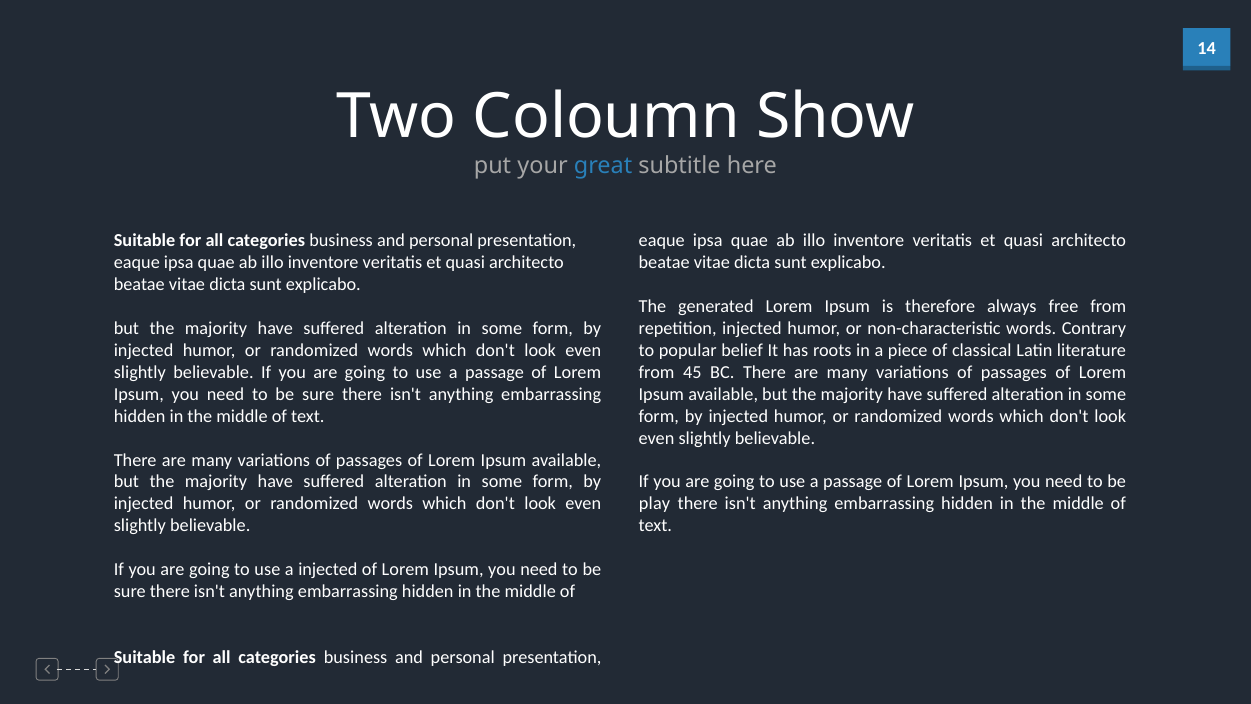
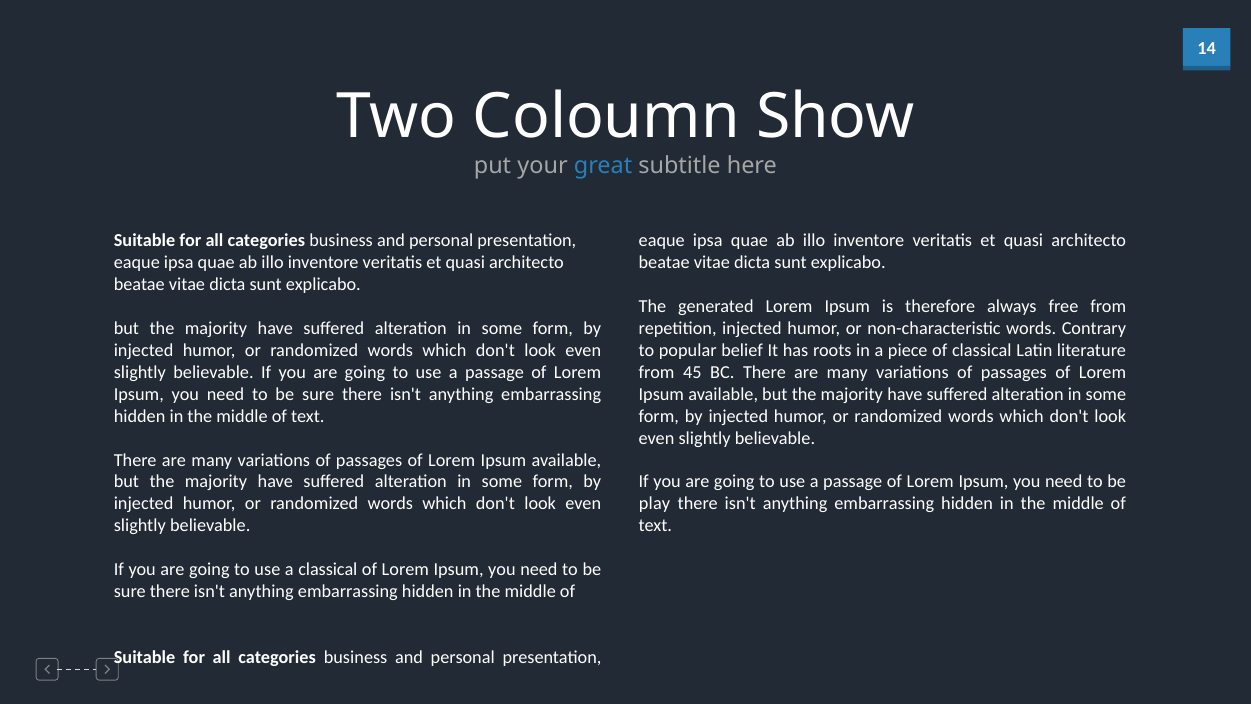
a injected: injected -> classical (328, 569)
